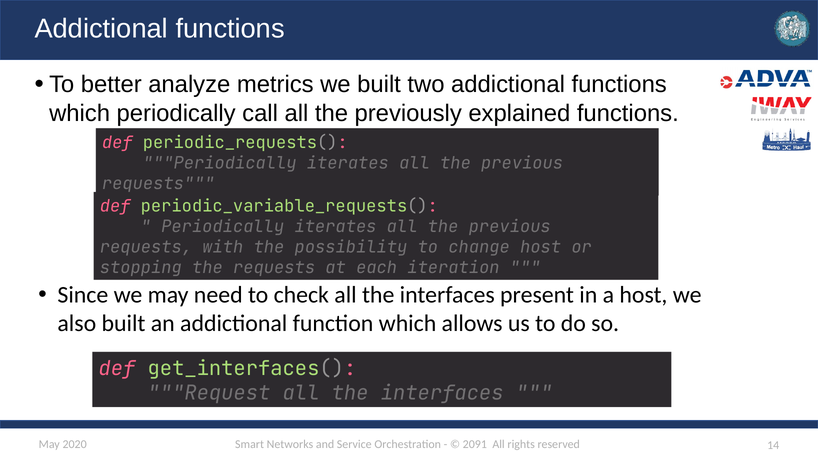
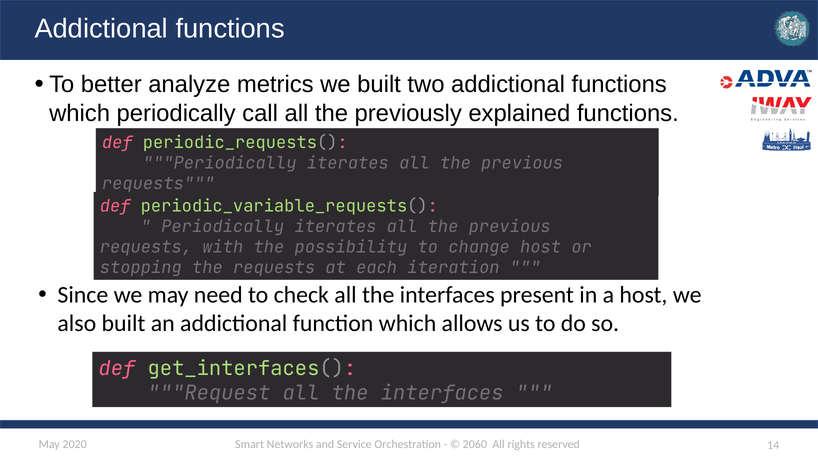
2091: 2091 -> 2060 (475, 444)
